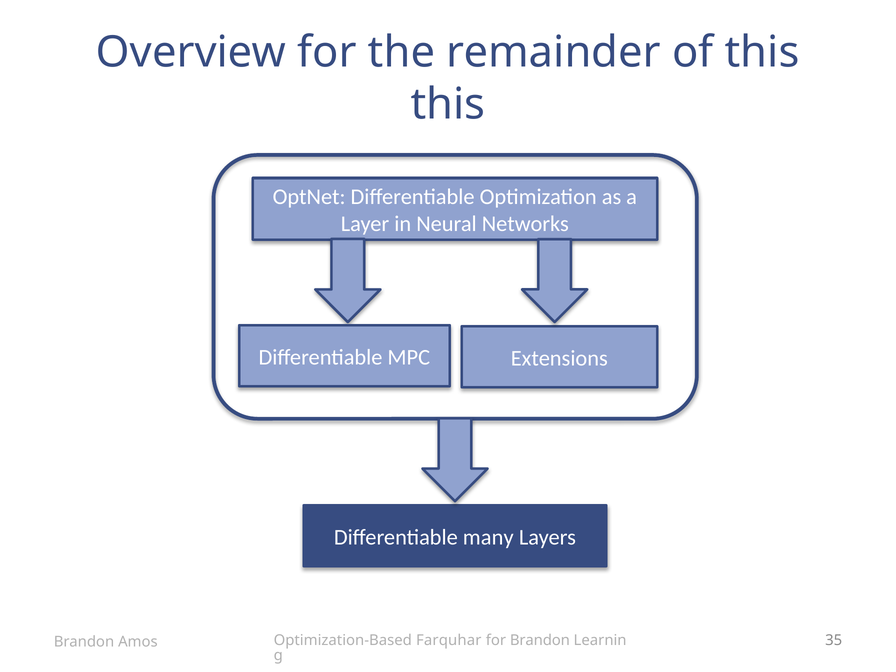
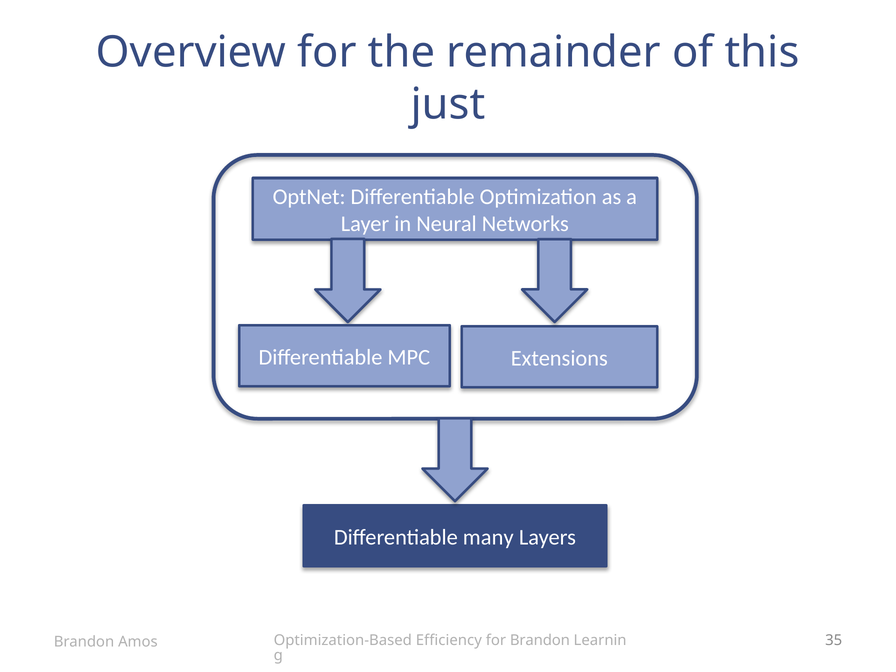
this: this -> just (448, 105)
Farquhar: Farquhar -> Efficiency (449, 641)
